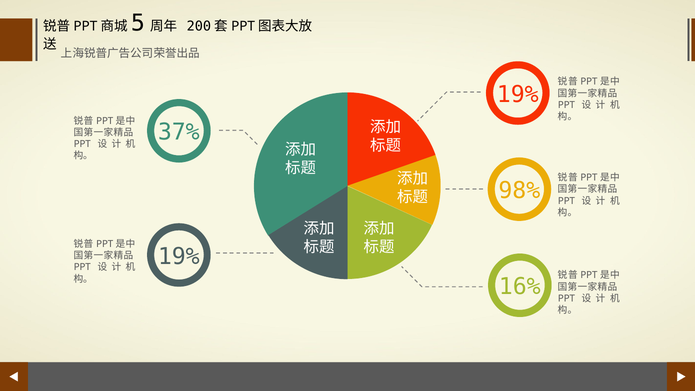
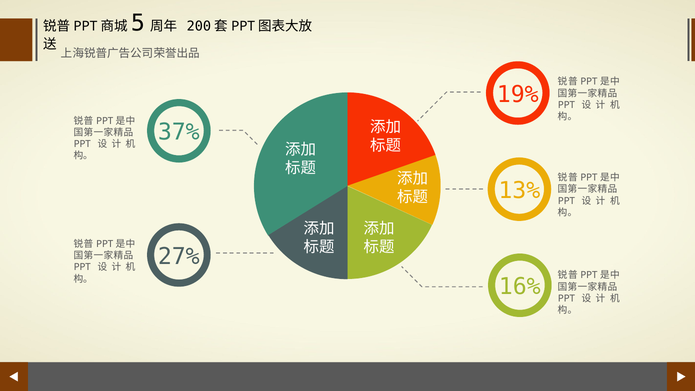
98%: 98% -> 13% (519, 191)
19%: 19% -> 27% (179, 256)
